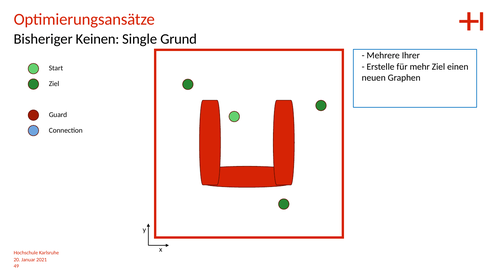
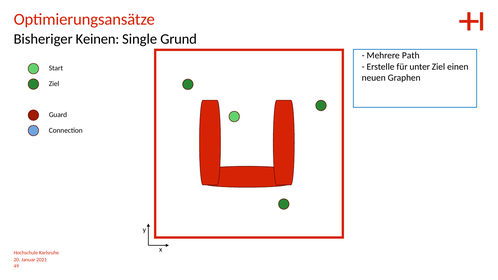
Ihrer: Ihrer -> Path (411, 56)
mehr: mehr -> unter (420, 67)
